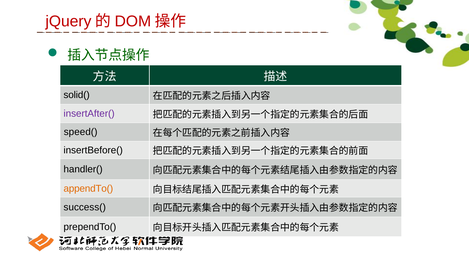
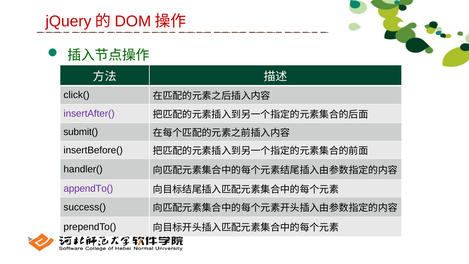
solid(: solid( -> click( (77, 95)
speed(: speed( -> submit( (81, 132)
appendTo( colour: orange -> purple (88, 188)
